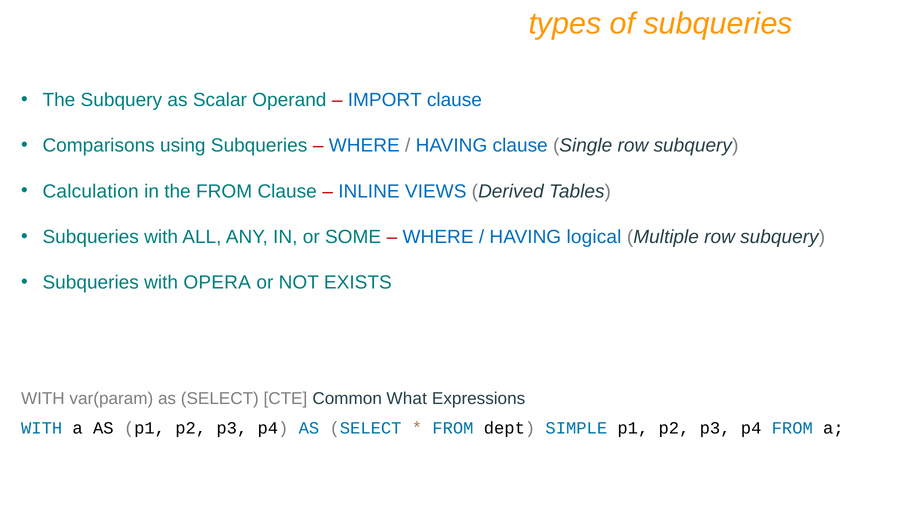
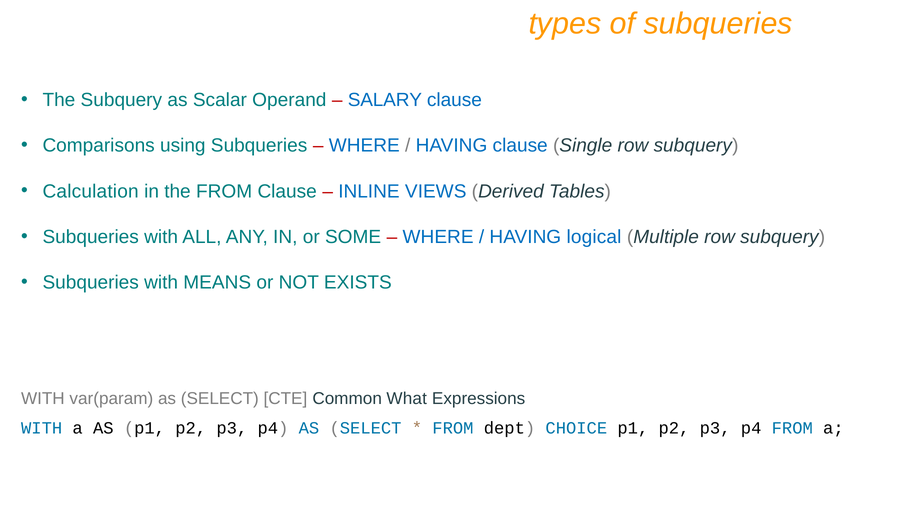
IMPORT: IMPORT -> SALARY (385, 100)
OPERA: OPERA -> MEANS (217, 283)
SIMPLE: SIMPLE -> CHOICE (576, 428)
